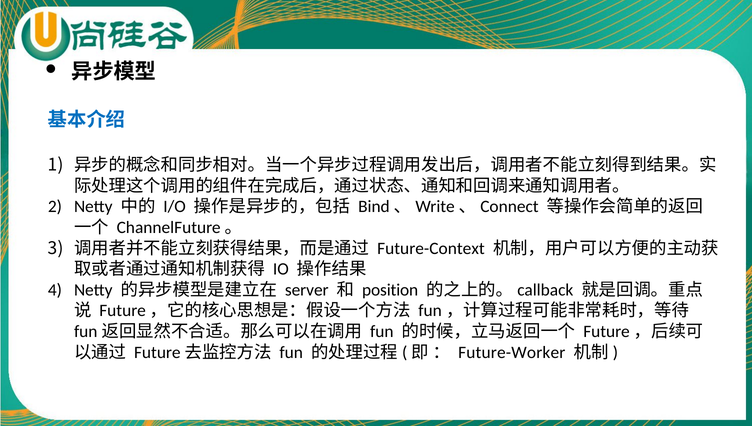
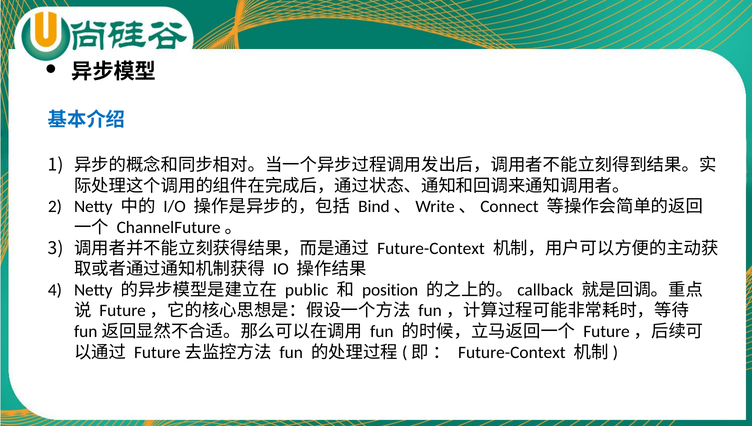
server: server -> public (307, 290)
Future-Worker: Future-Worker -> Future-Context (512, 353)
